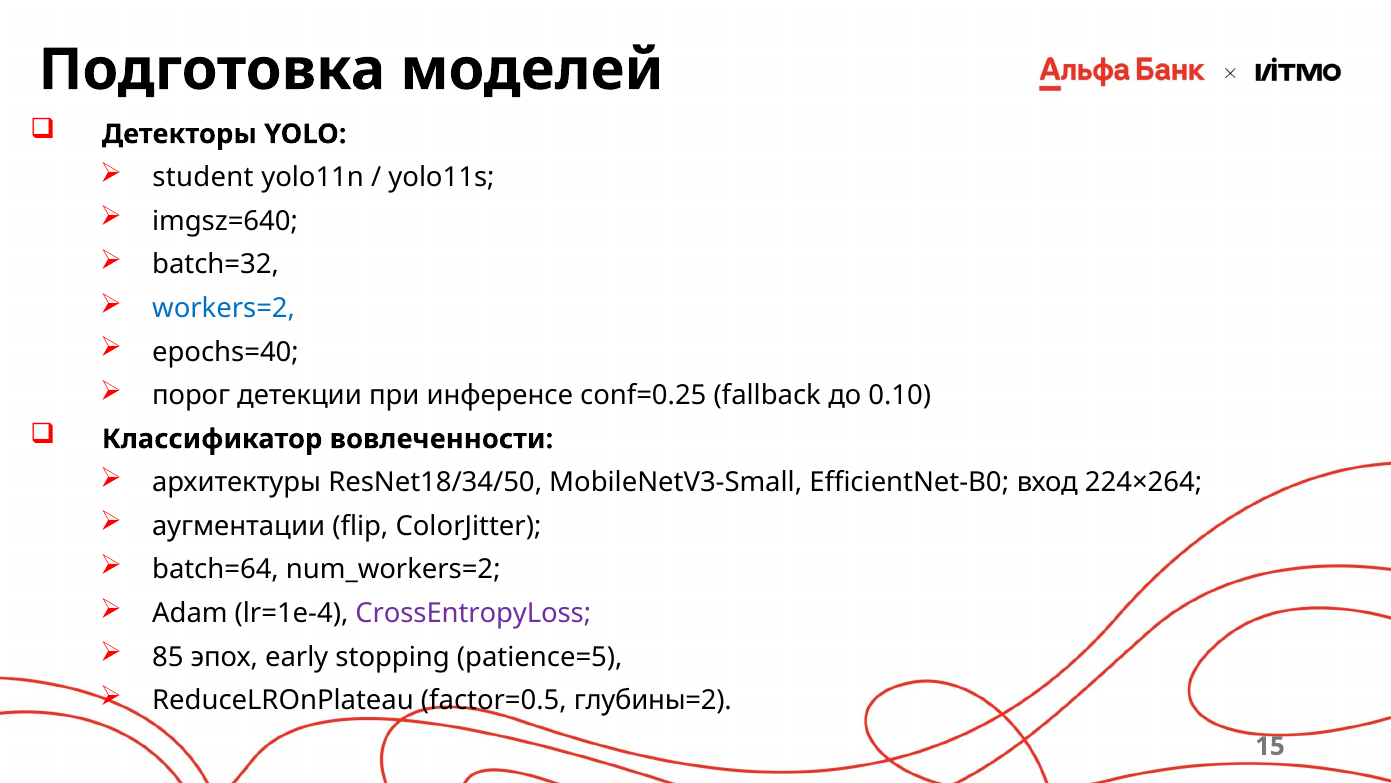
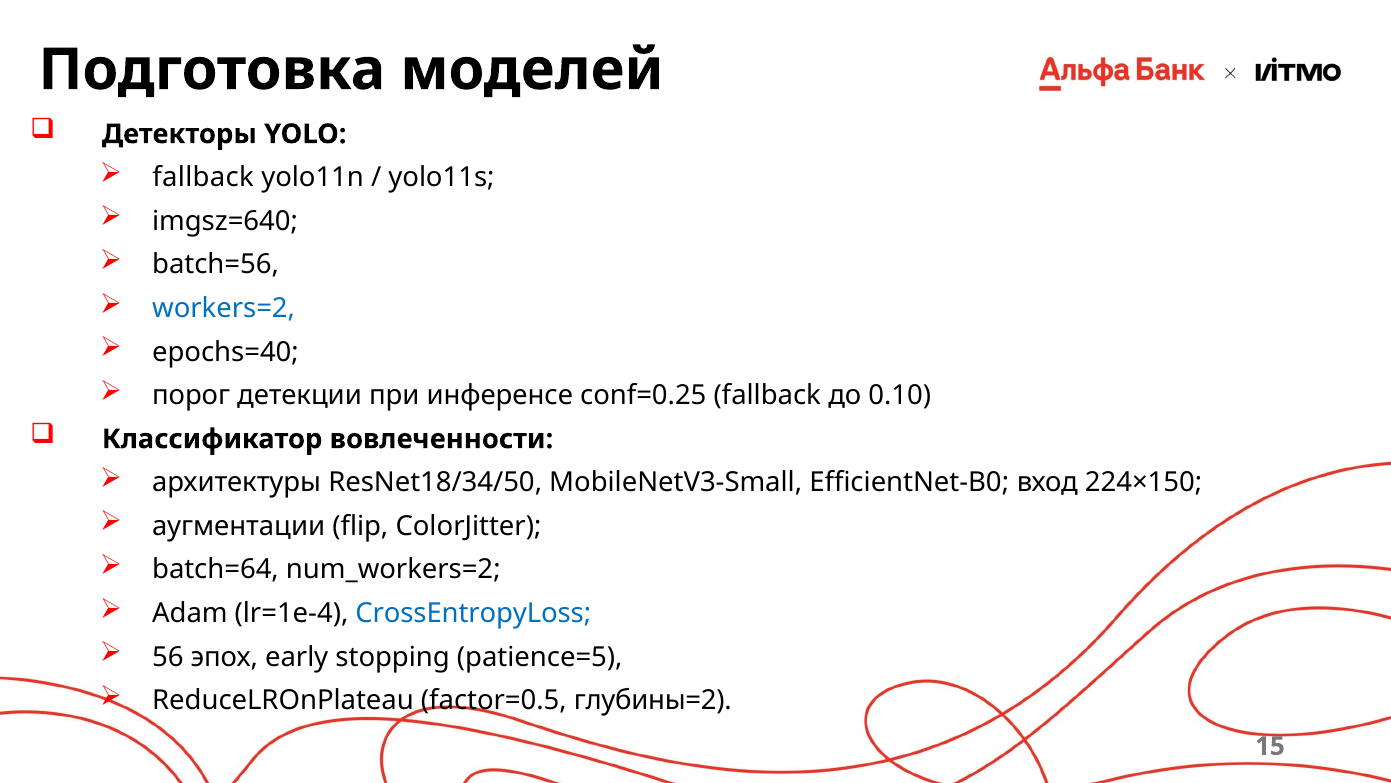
student: student -> fallback (203, 178)
batch=32: batch=32 -> batch=56 (216, 265)
224×264: 224×264 -> 224×150 (1144, 482)
CrossEntropyLoss colour: purple -> blue (473, 613)
85: 85 -> 56 (168, 656)
